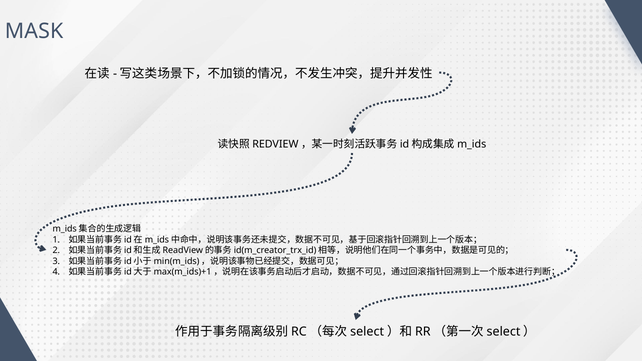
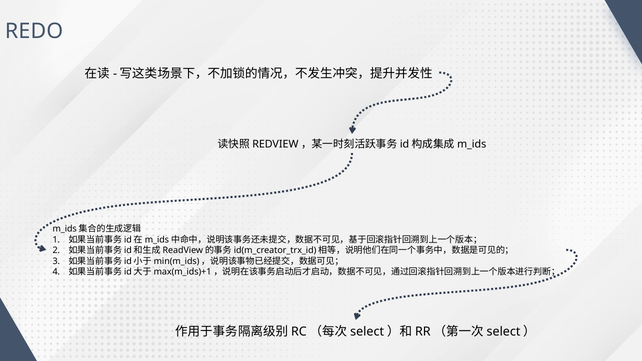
MASK: MASK -> REDO (34, 31)
